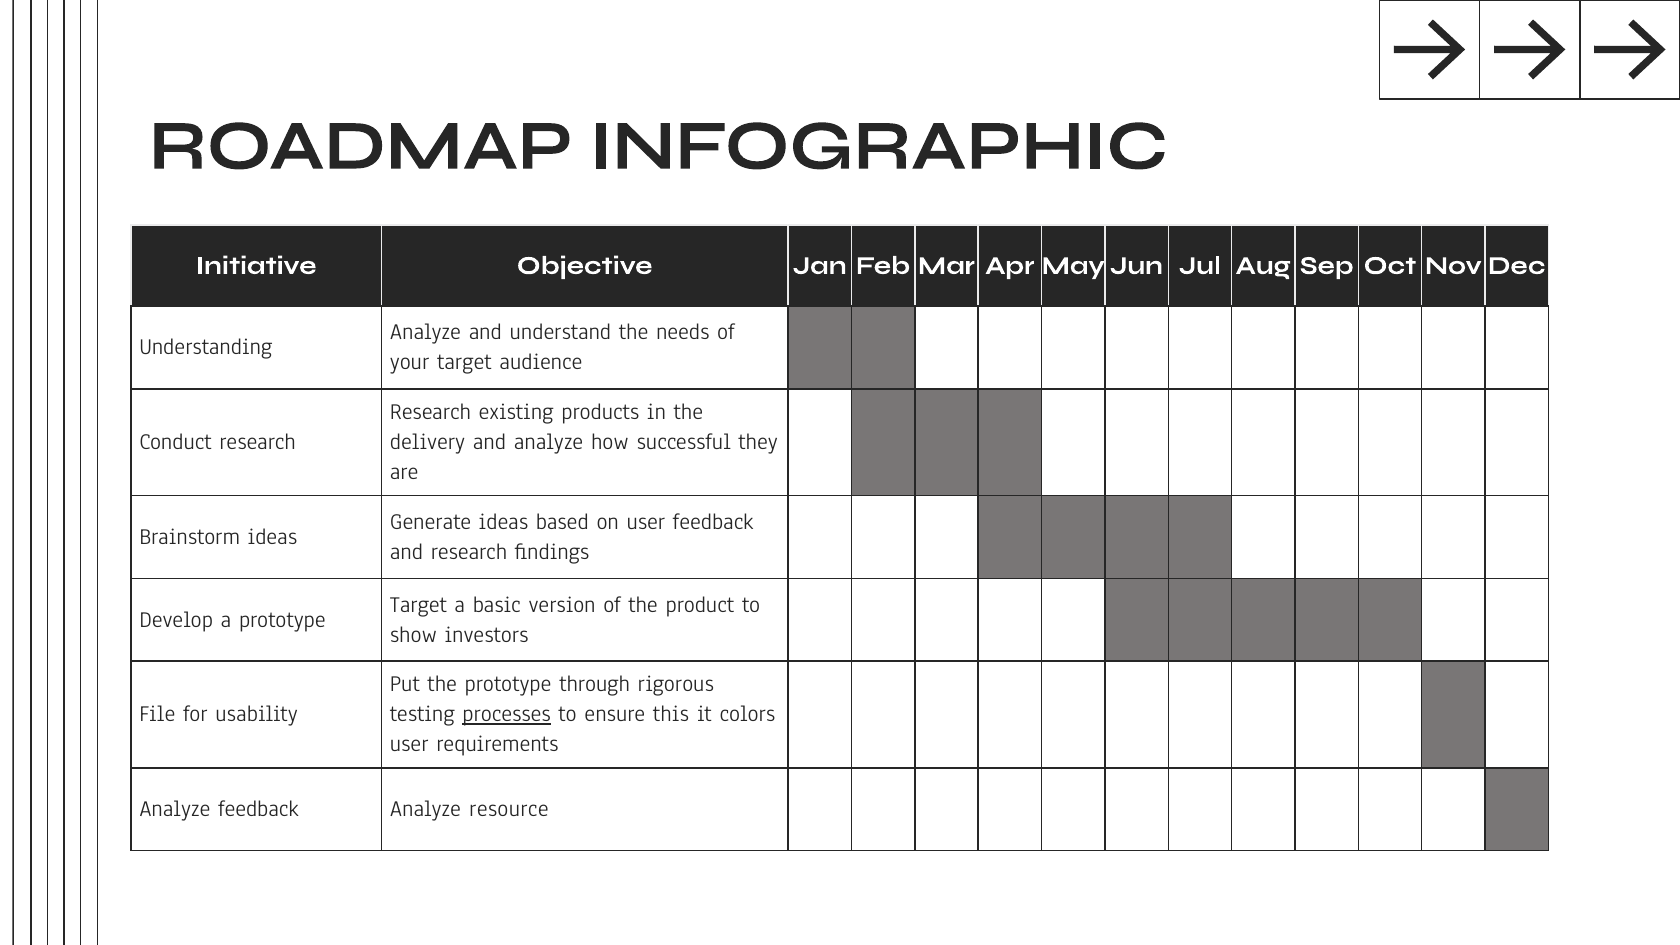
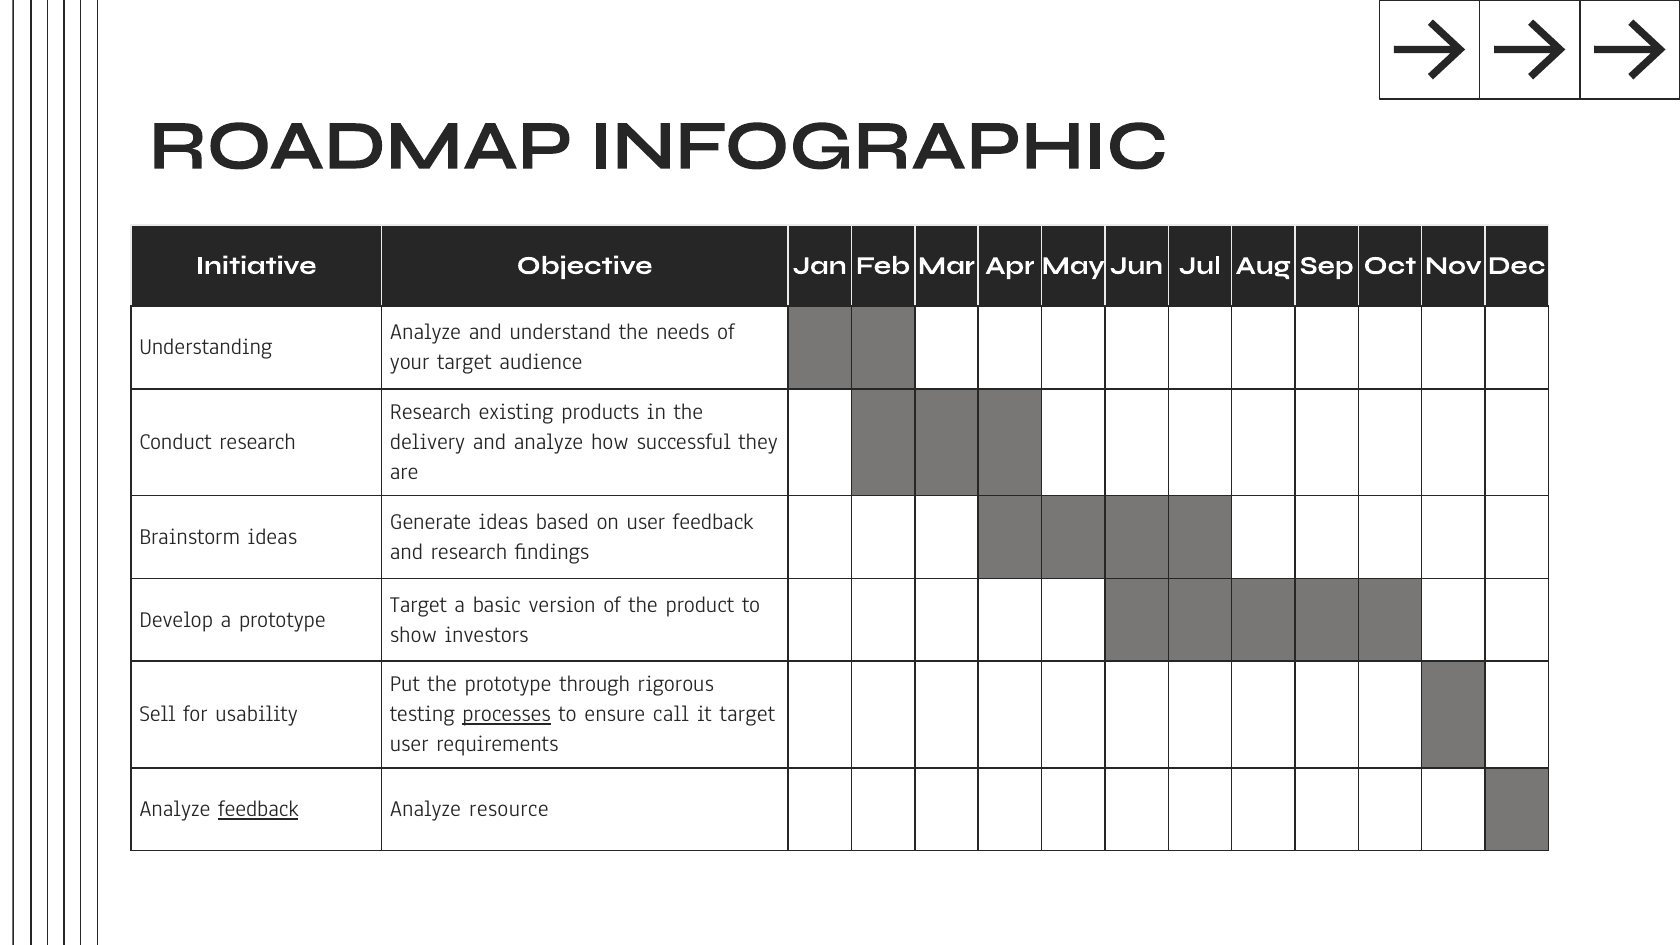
File: File -> Sell (157, 714)
this: this -> call (671, 714)
it colors: colors -> target (747, 714)
feedback underline: none -> present (258, 809)
